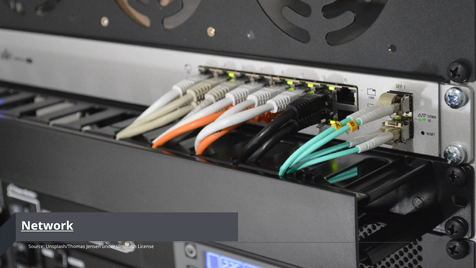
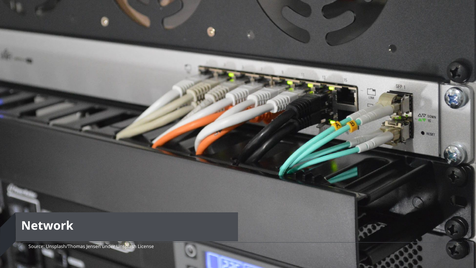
Network underline: present -> none (47, 226)
